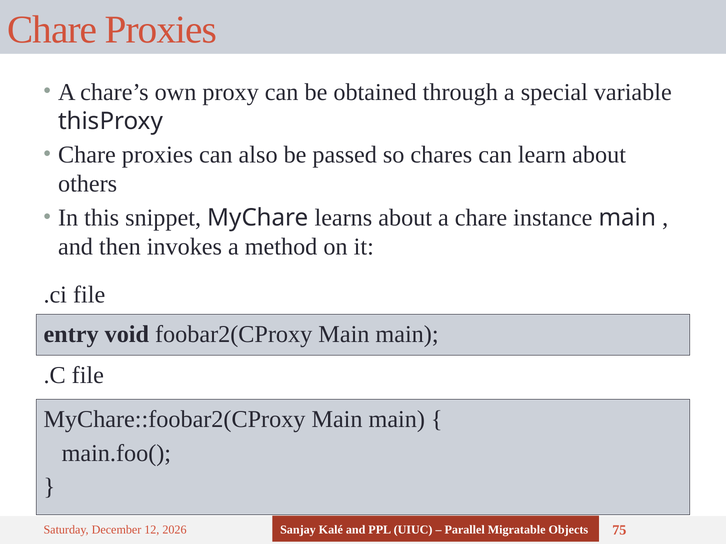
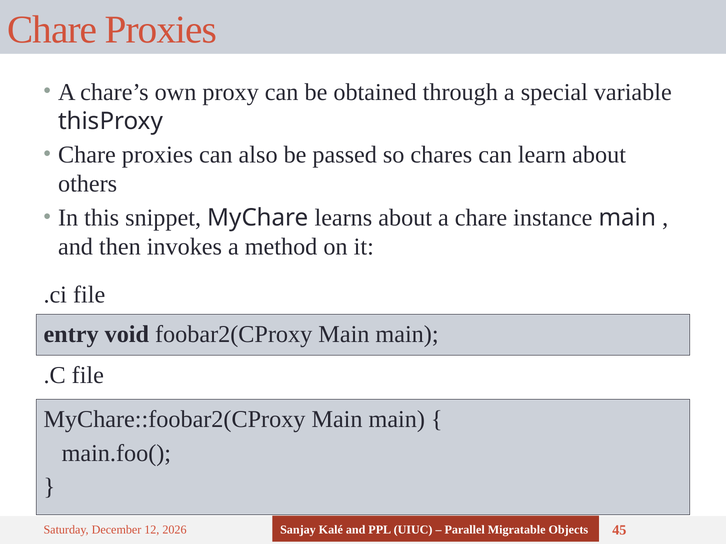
75: 75 -> 45 (619, 531)
